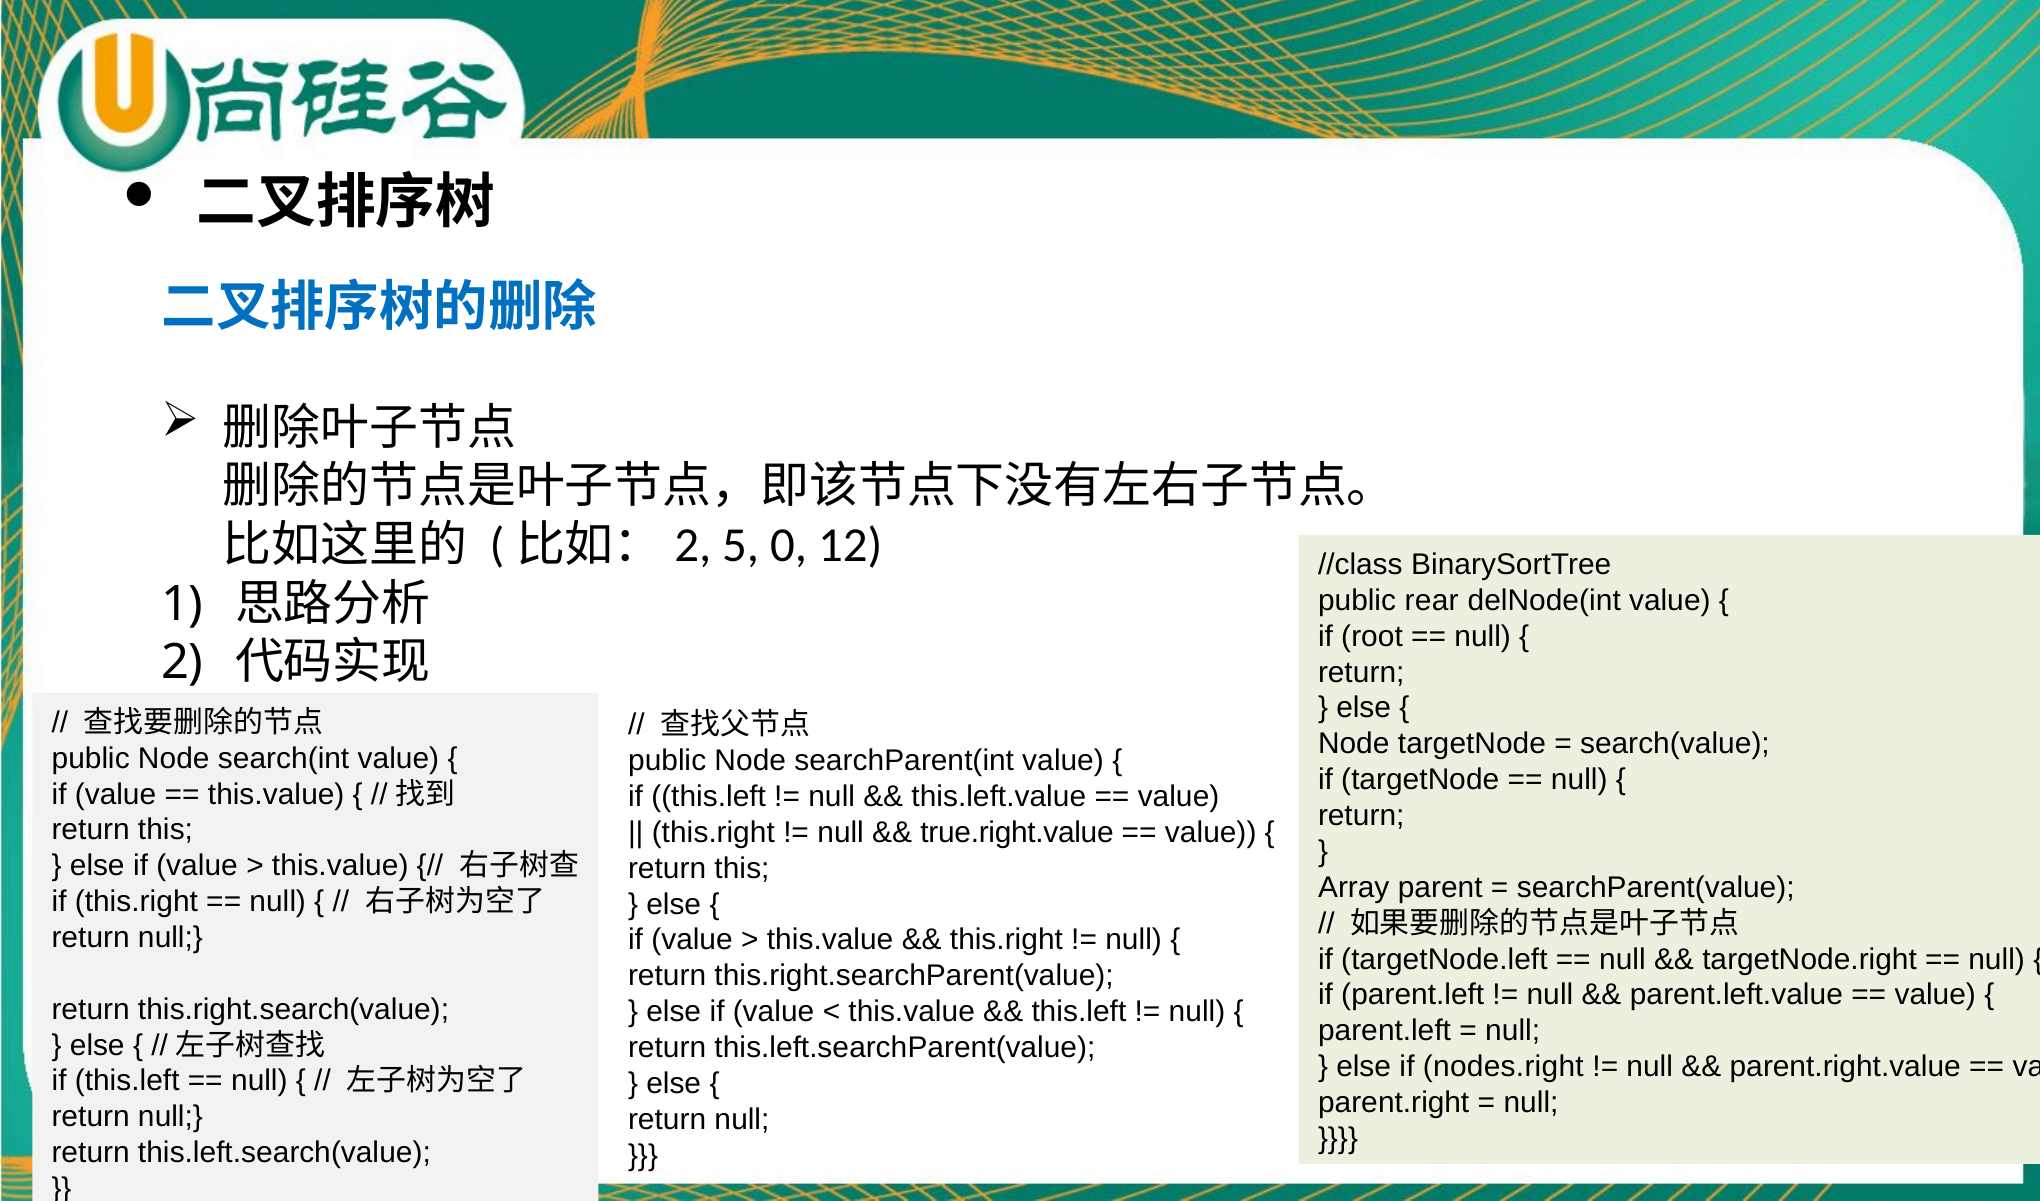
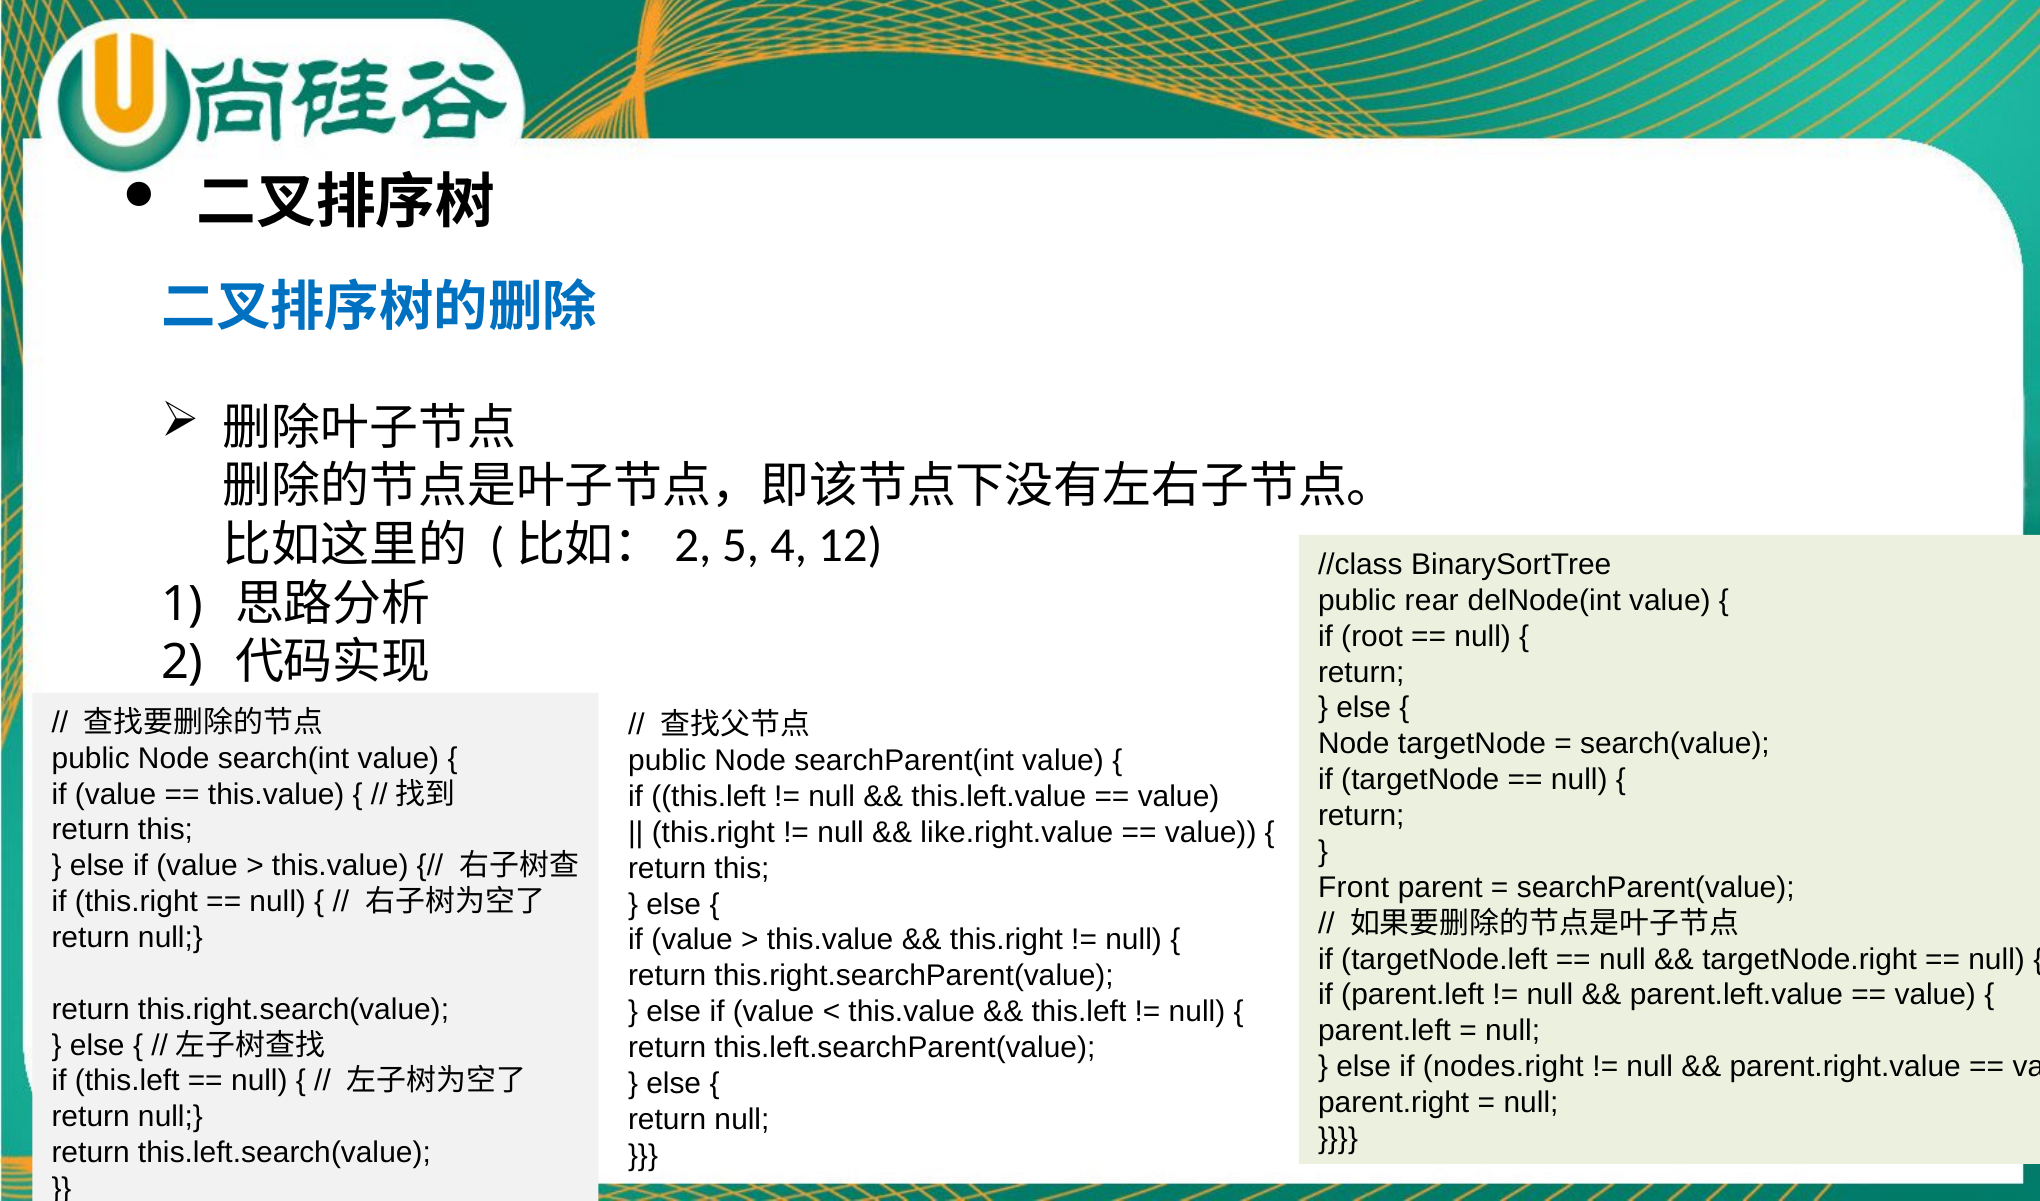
0: 0 -> 4 (788, 545)
true.right.value: true.right.value -> like.right.value (1017, 832)
Array: Array -> Front (1354, 887)
